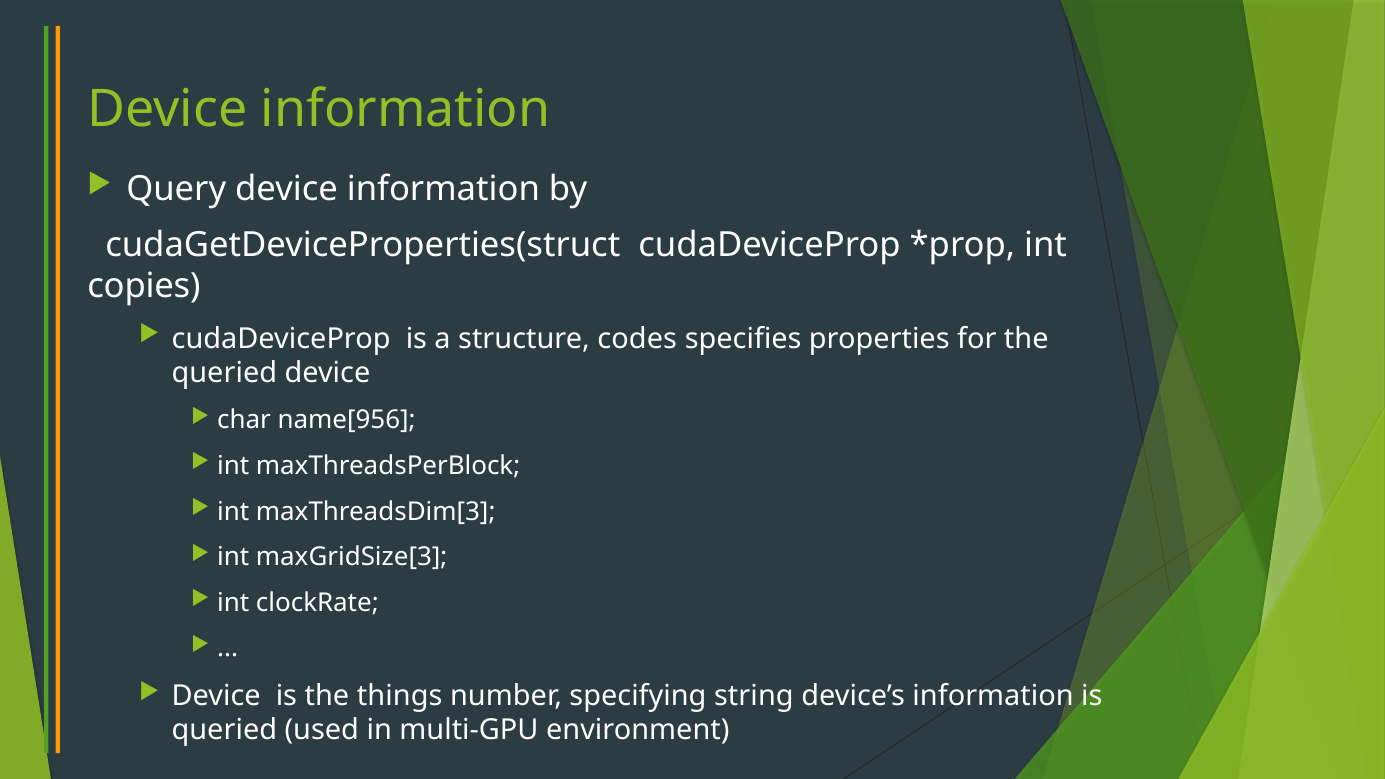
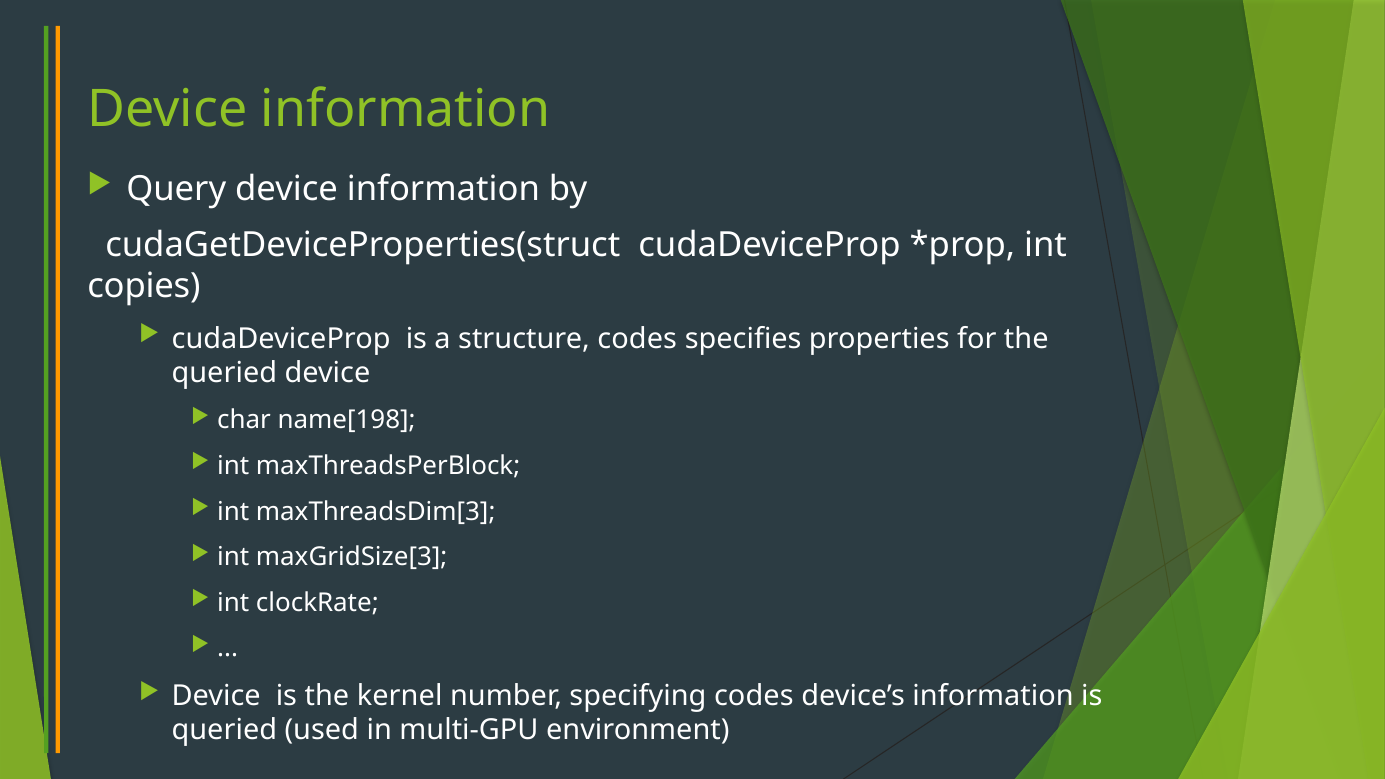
name[956: name[956 -> name[198 (347, 420)
things: things -> kernel (400, 696)
specifying string: string -> codes (754, 696)
